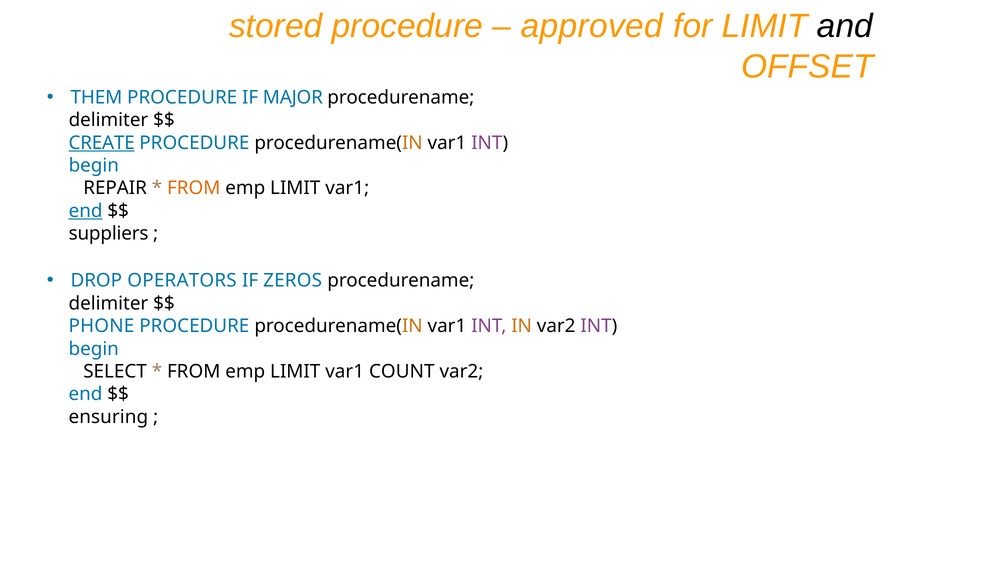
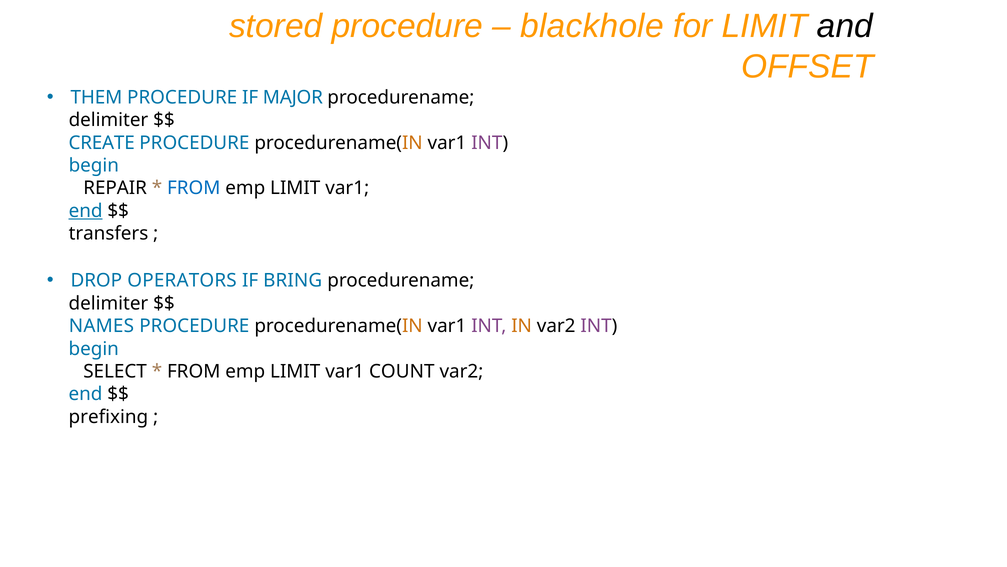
approved: approved -> blackhole (592, 26)
CREATE underline: present -> none (102, 143)
FROM colour: orange -> blue (194, 188)
suppliers: suppliers -> transfers (108, 233)
ZEROS: ZEROS -> BRING (293, 280)
PHONE: PHONE -> NAMES (101, 326)
ensuring: ensuring -> prefixing (108, 416)
